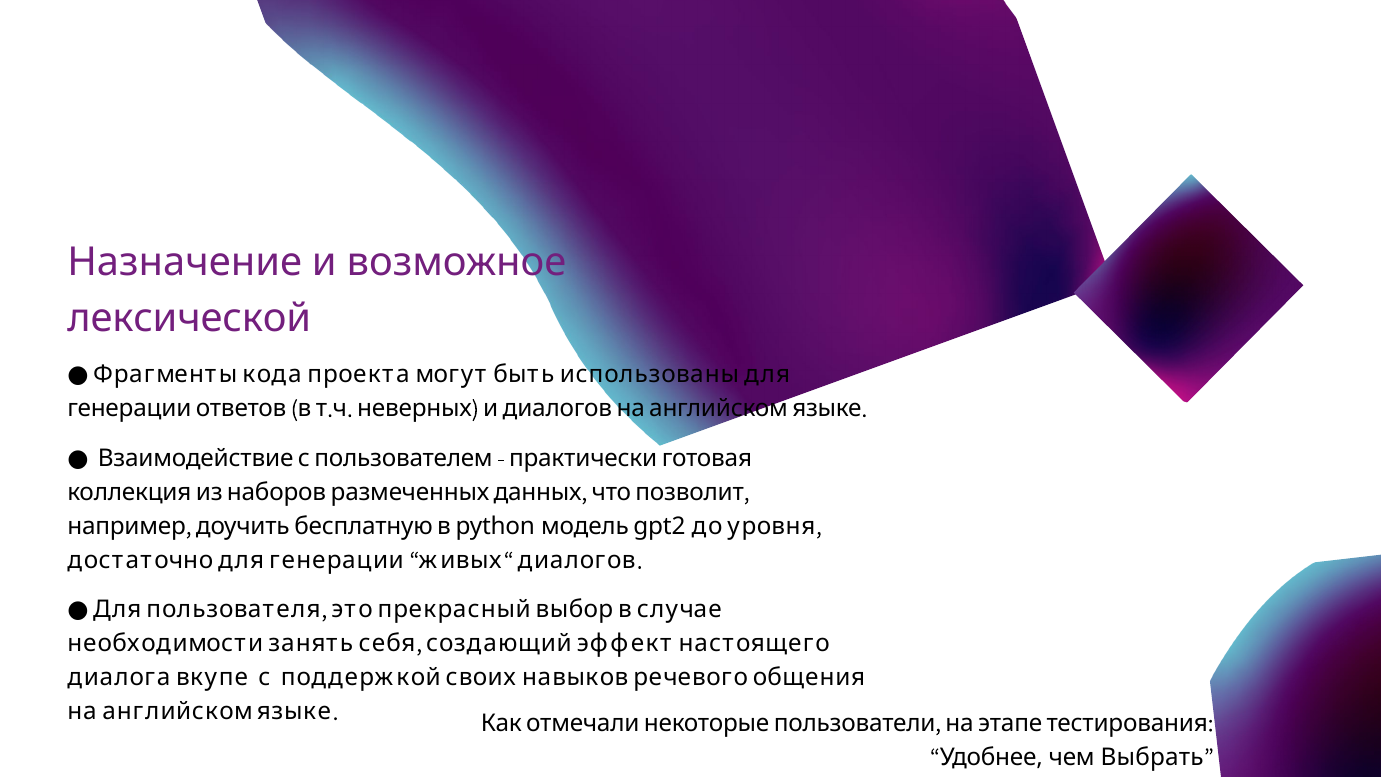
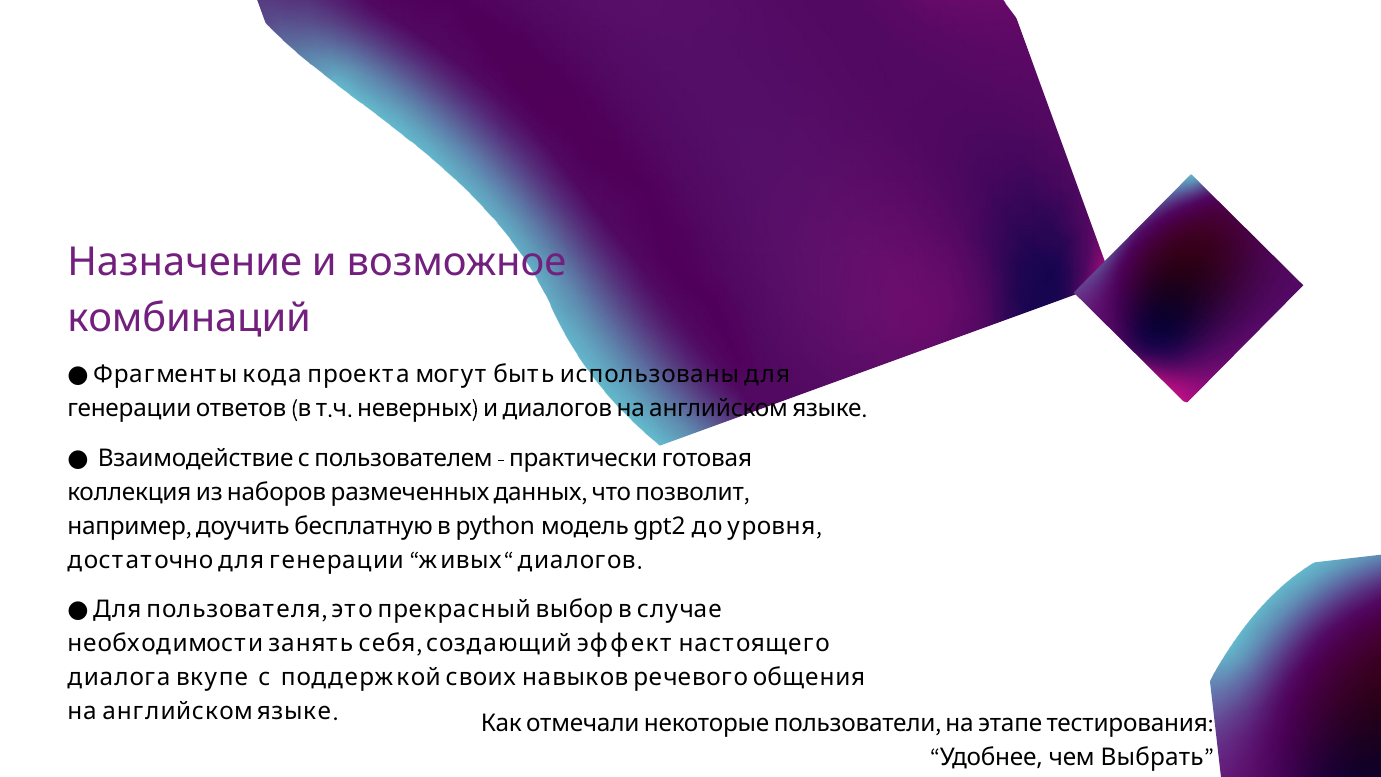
лексической: лексической -> комбинаций (189, 318)
